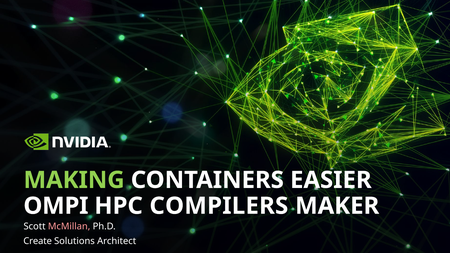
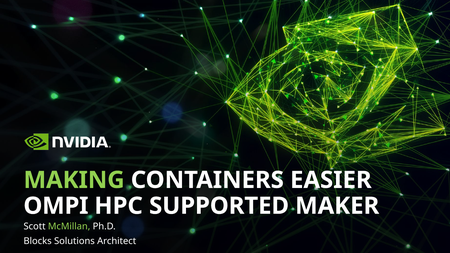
COMPILERS: COMPILERS -> SUPPORTED (219, 206)
McMillan colour: pink -> light green (69, 226)
Create: Create -> Blocks (38, 241)
